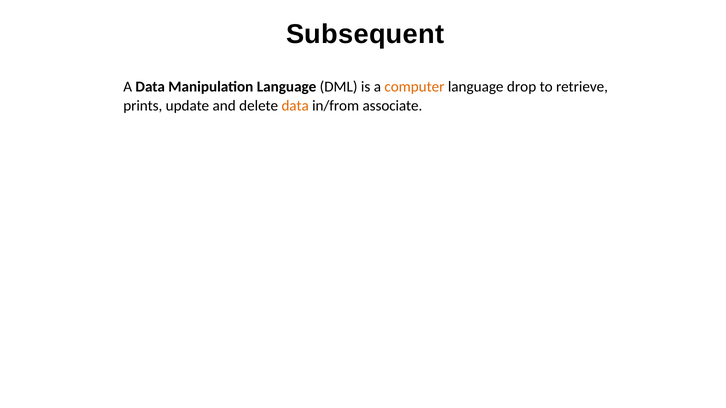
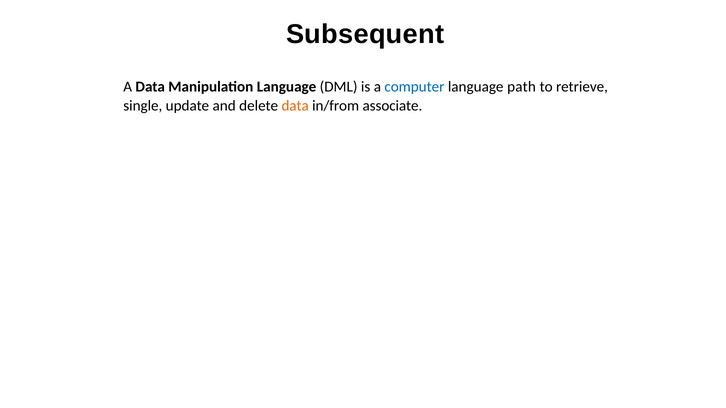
computer colour: orange -> blue (414, 87)
drop: drop -> path (522, 87)
prints: prints -> single (143, 106)
